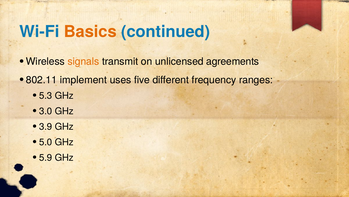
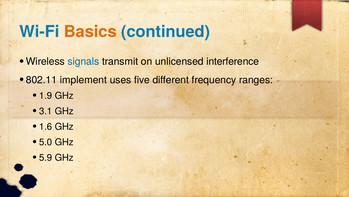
signals colour: orange -> blue (83, 61)
agreements: agreements -> interference (233, 61)
5.3: 5.3 -> 1.9 (46, 95)
3.0: 3.0 -> 3.1 (46, 111)
3.9: 3.9 -> 1.6 (46, 126)
